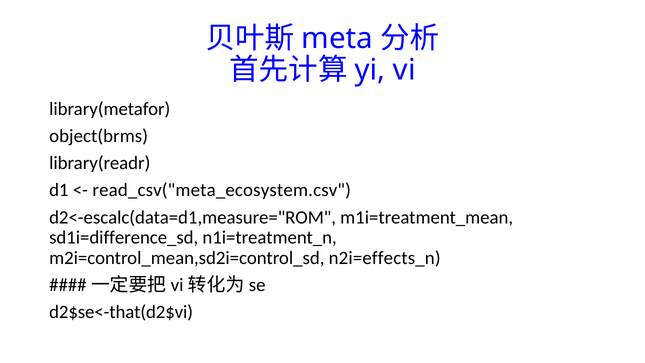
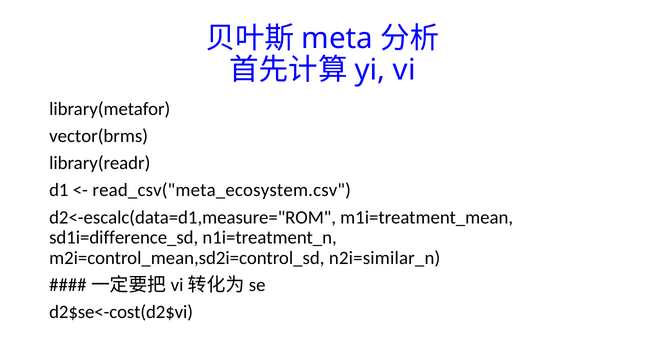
object(brms: object(brms -> vector(brms (99, 136)
n2i=effects_n: n2i=effects_n -> n2i=similar_n (385, 258)
d2$se<-that(d2$vi: d2$se<-that(d2$vi -> d2$se<-cost(d2$vi (121, 312)
